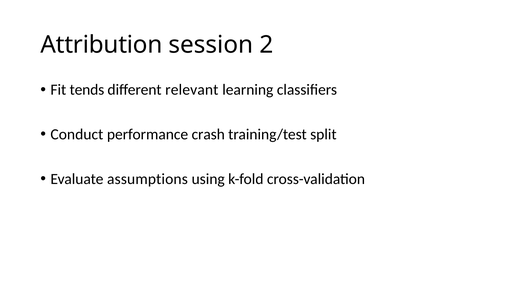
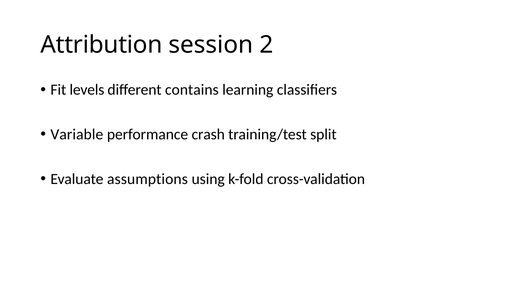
tends: tends -> levels (87, 90)
relevant: relevant -> contains (192, 90)
Conduct: Conduct -> Variable (77, 134)
